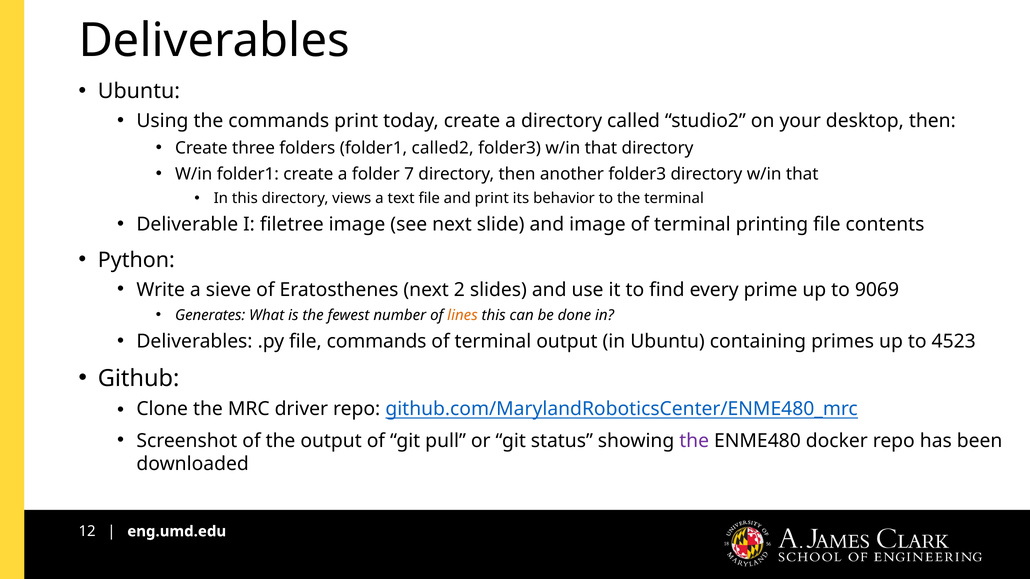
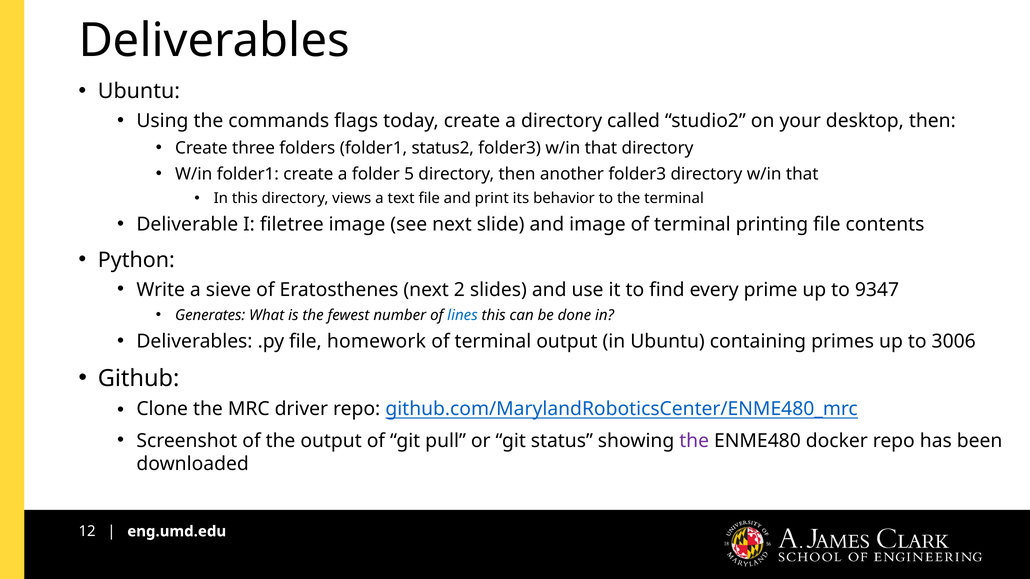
commands print: print -> flags (356, 121)
called2: called2 -> status2 (443, 148)
7: 7 -> 5 (409, 174)
9069: 9069 -> 9347 (877, 290)
lines colour: orange -> blue (462, 316)
file commands: commands -> homework (376, 342)
4523: 4523 -> 3006 (954, 342)
